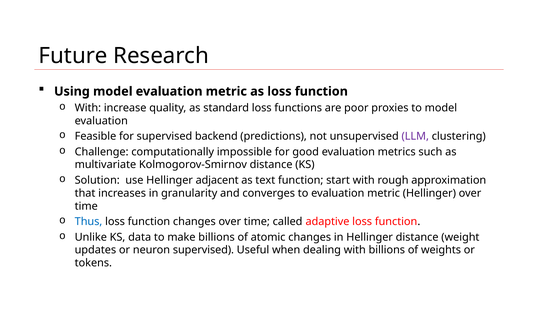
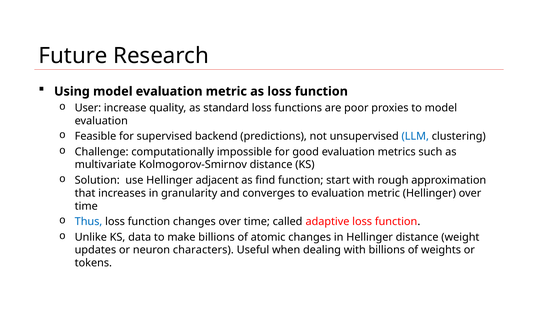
With: With -> User (88, 108)
LLM colour: purple -> blue (415, 136)
text: text -> find (265, 180)
neuron supervised: supervised -> characters (203, 250)
